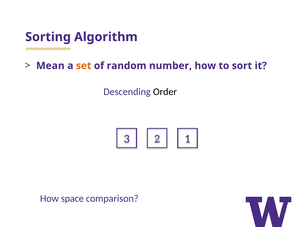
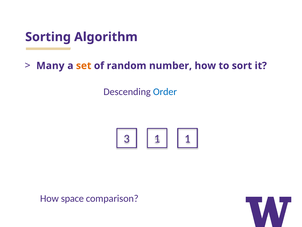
Mean: Mean -> Many (50, 66)
Order colour: black -> blue (165, 92)
3 2: 2 -> 1 (157, 138)
